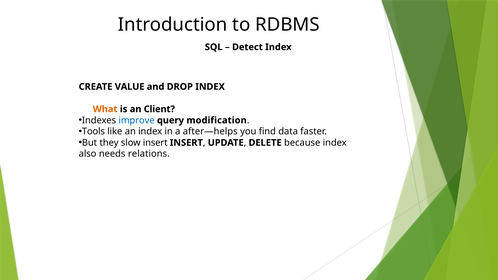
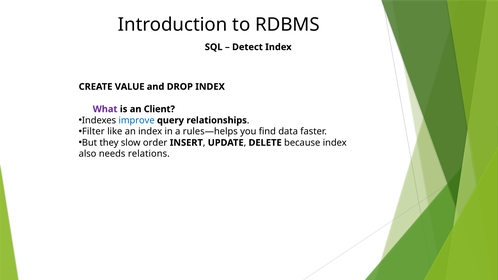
What colour: orange -> purple (105, 109)
modification: modification -> relationships (217, 120)
Tools: Tools -> Filter (93, 132)
after—helps: after—helps -> rules—helps (210, 132)
slow insert: insert -> order (155, 143)
